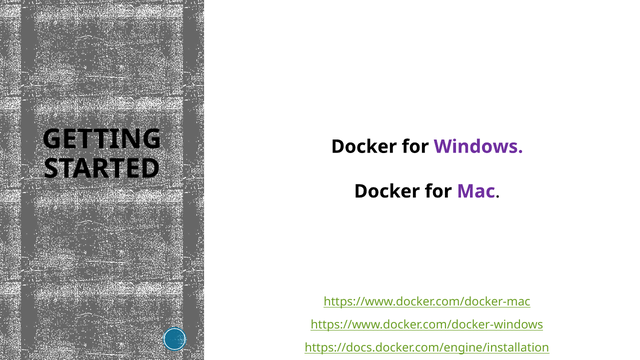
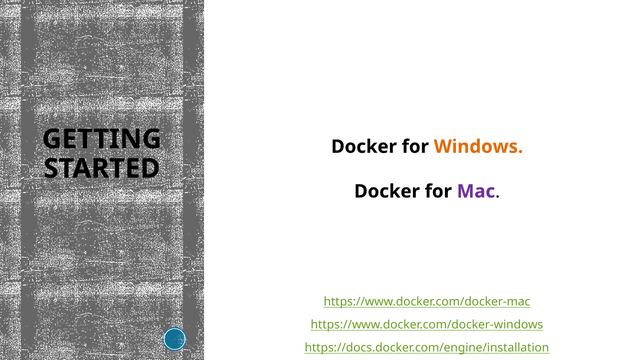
Windows colour: purple -> orange (478, 147)
